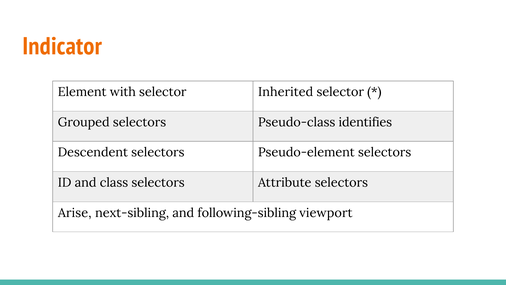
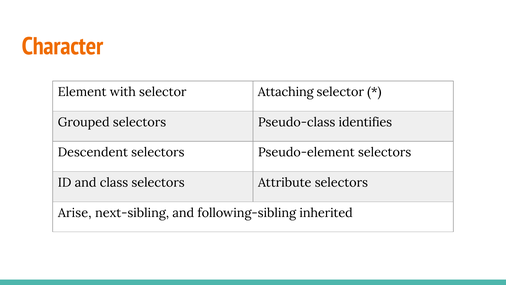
Indicator: Indicator -> Character (63, 46)
Inherited: Inherited -> Attaching (286, 92)
viewport: viewport -> inherited (326, 213)
